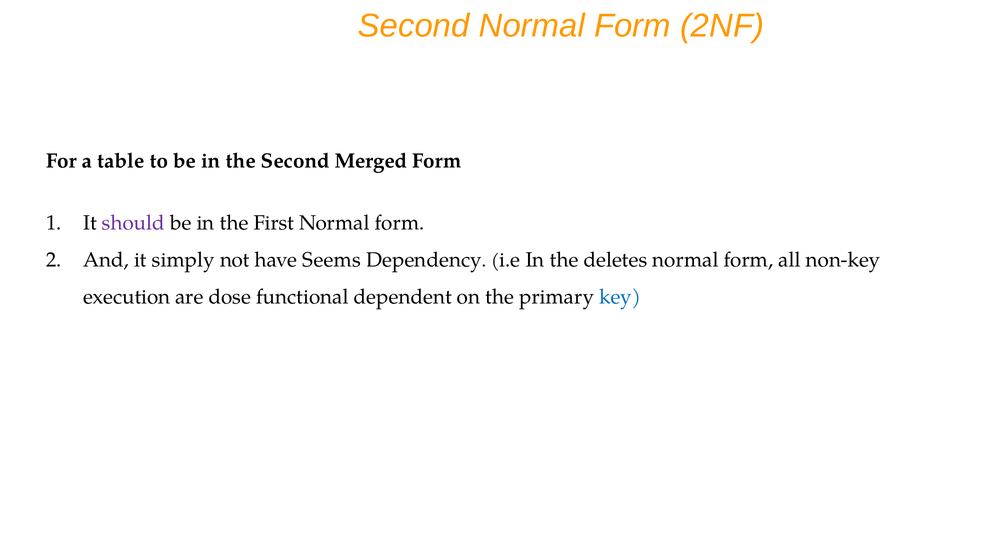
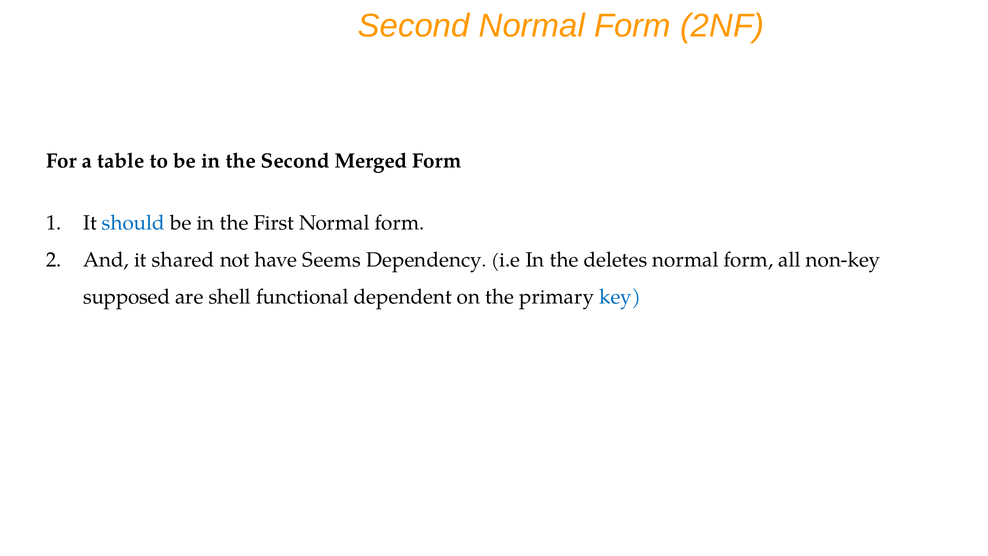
should colour: purple -> blue (133, 223)
simply: simply -> shared (183, 260)
execution: execution -> supposed (127, 297)
dose: dose -> shell (230, 297)
